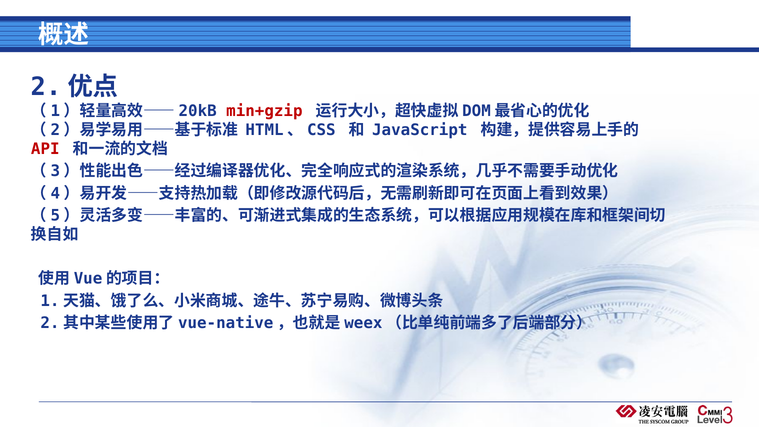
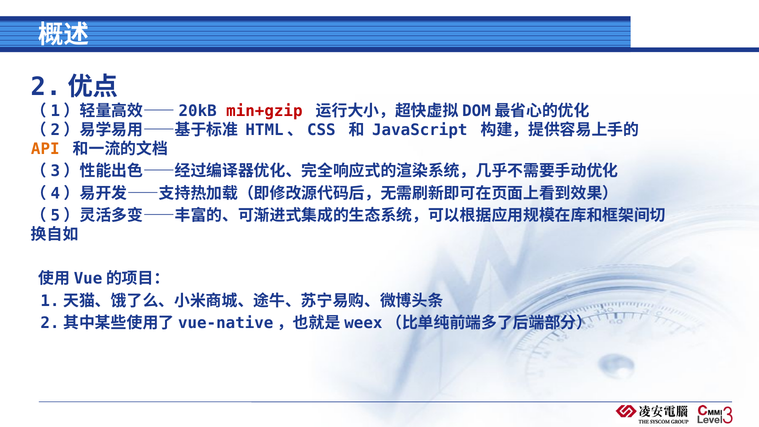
API colour: red -> orange (45, 149)
